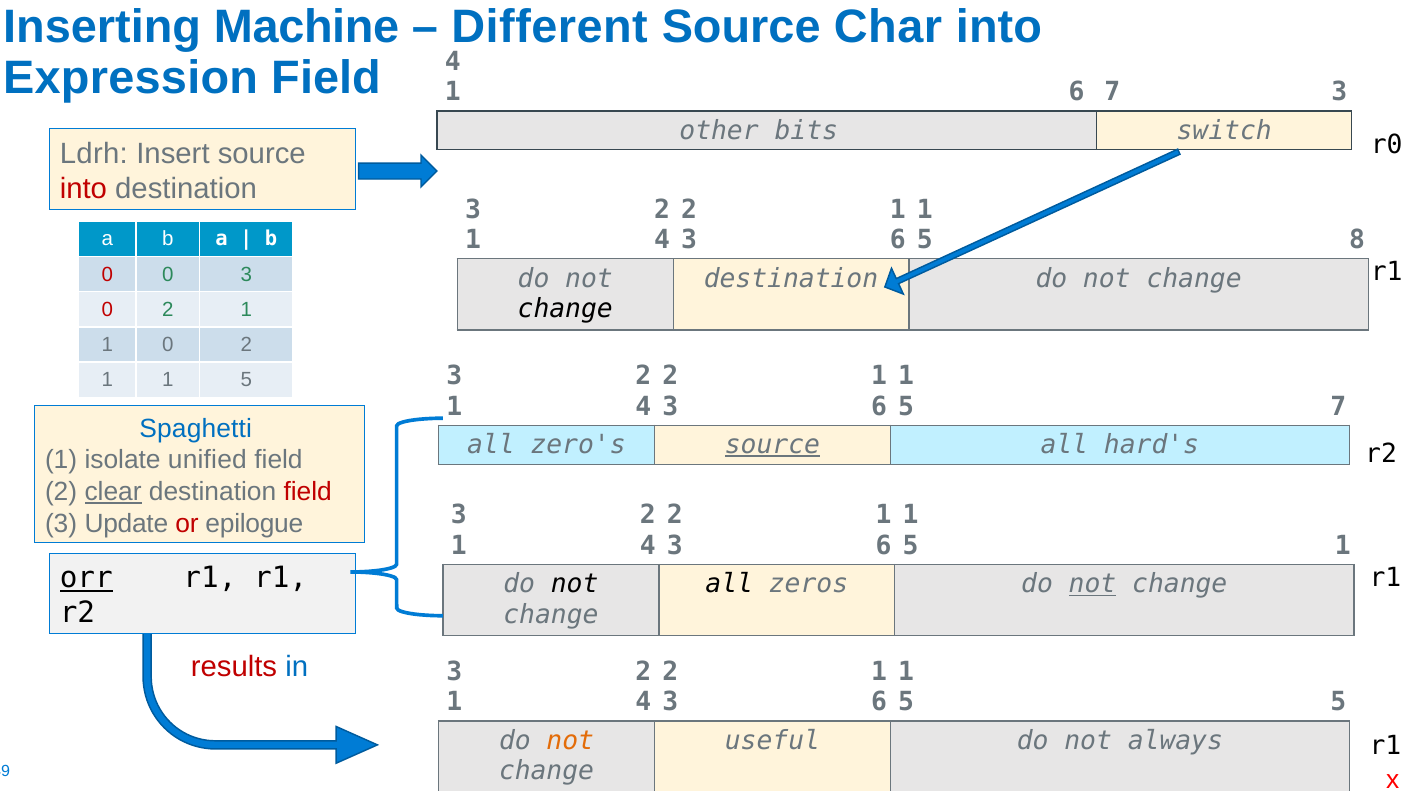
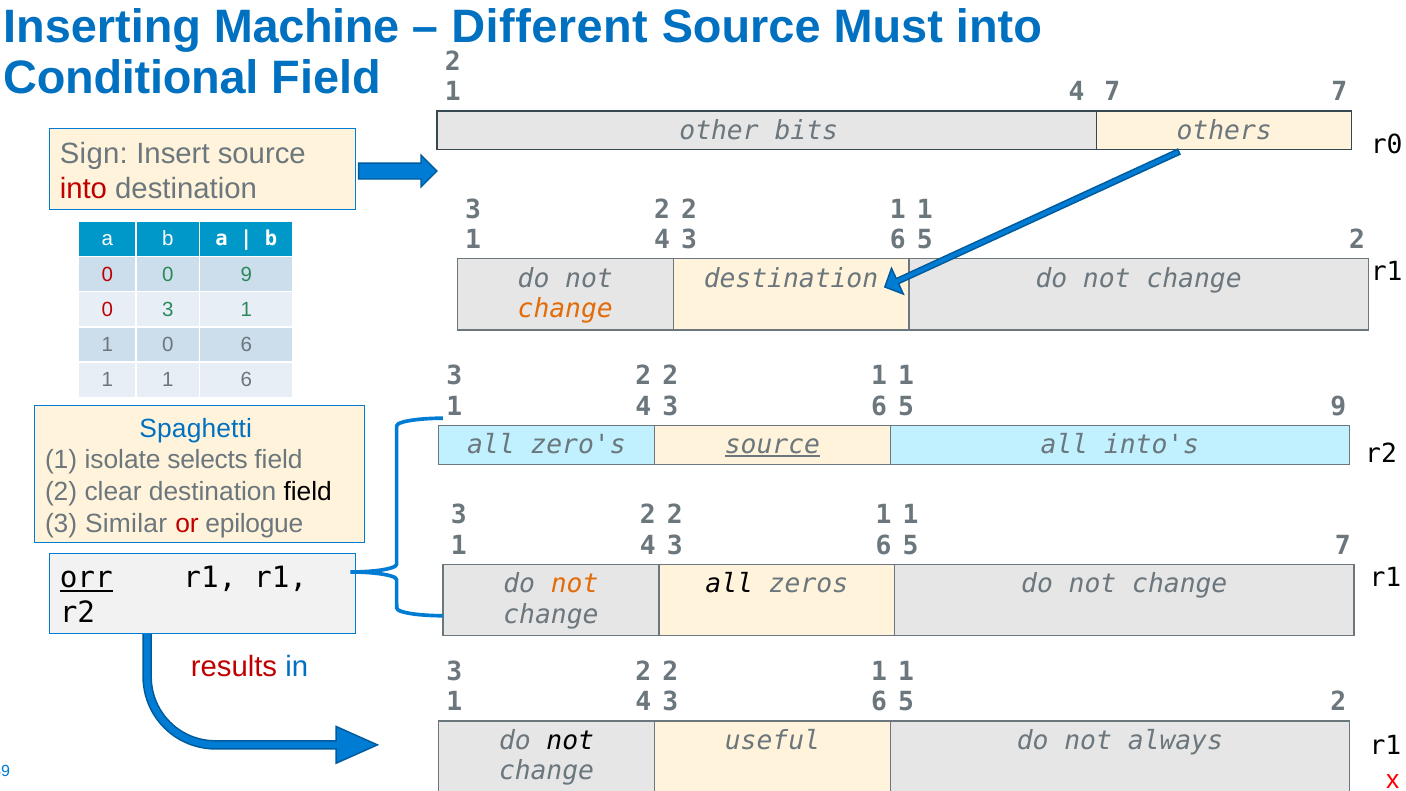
Char: Char -> Must (888, 27)
Expression: Expression -> Conditional (131, 78)
4: 4 -> 2 (453, 61)
6: 6 -> 4 (1077, 92)
7 3: 3 -> 7 (1339, 92)
switch: switch -> others (1224, 131)
Ldrh: Ldrh -> Sign (94, 153)
8: 8 -> 2 (1357, 240)
0 3: 3 -> 9 (246, 274)
change colour: black -> orange (565, 309)
2: 2 -> 3 (168, 310)
1 0 2: 2 -> 6 (246, 345)
1 1 5: 5 -> 6 (246, 380)
5 7: 7 -> 9 (1338, 406)
hard's: hard's -> into's (1152, 445)
unified: unified -> selects (208, 460)
clear underline: present -> none (113, 492)
field colour: red -> black (308, 492)
Update: Update -> Similar (126, 523)
5 1: 1 -> 7 (1343, 546)
not colour: black -> orange (575, 584)
not underline: present -> none (1093, 584)
5: 5 -> 2 (1338, 702)
not colour: orange -> black (570, 740)
